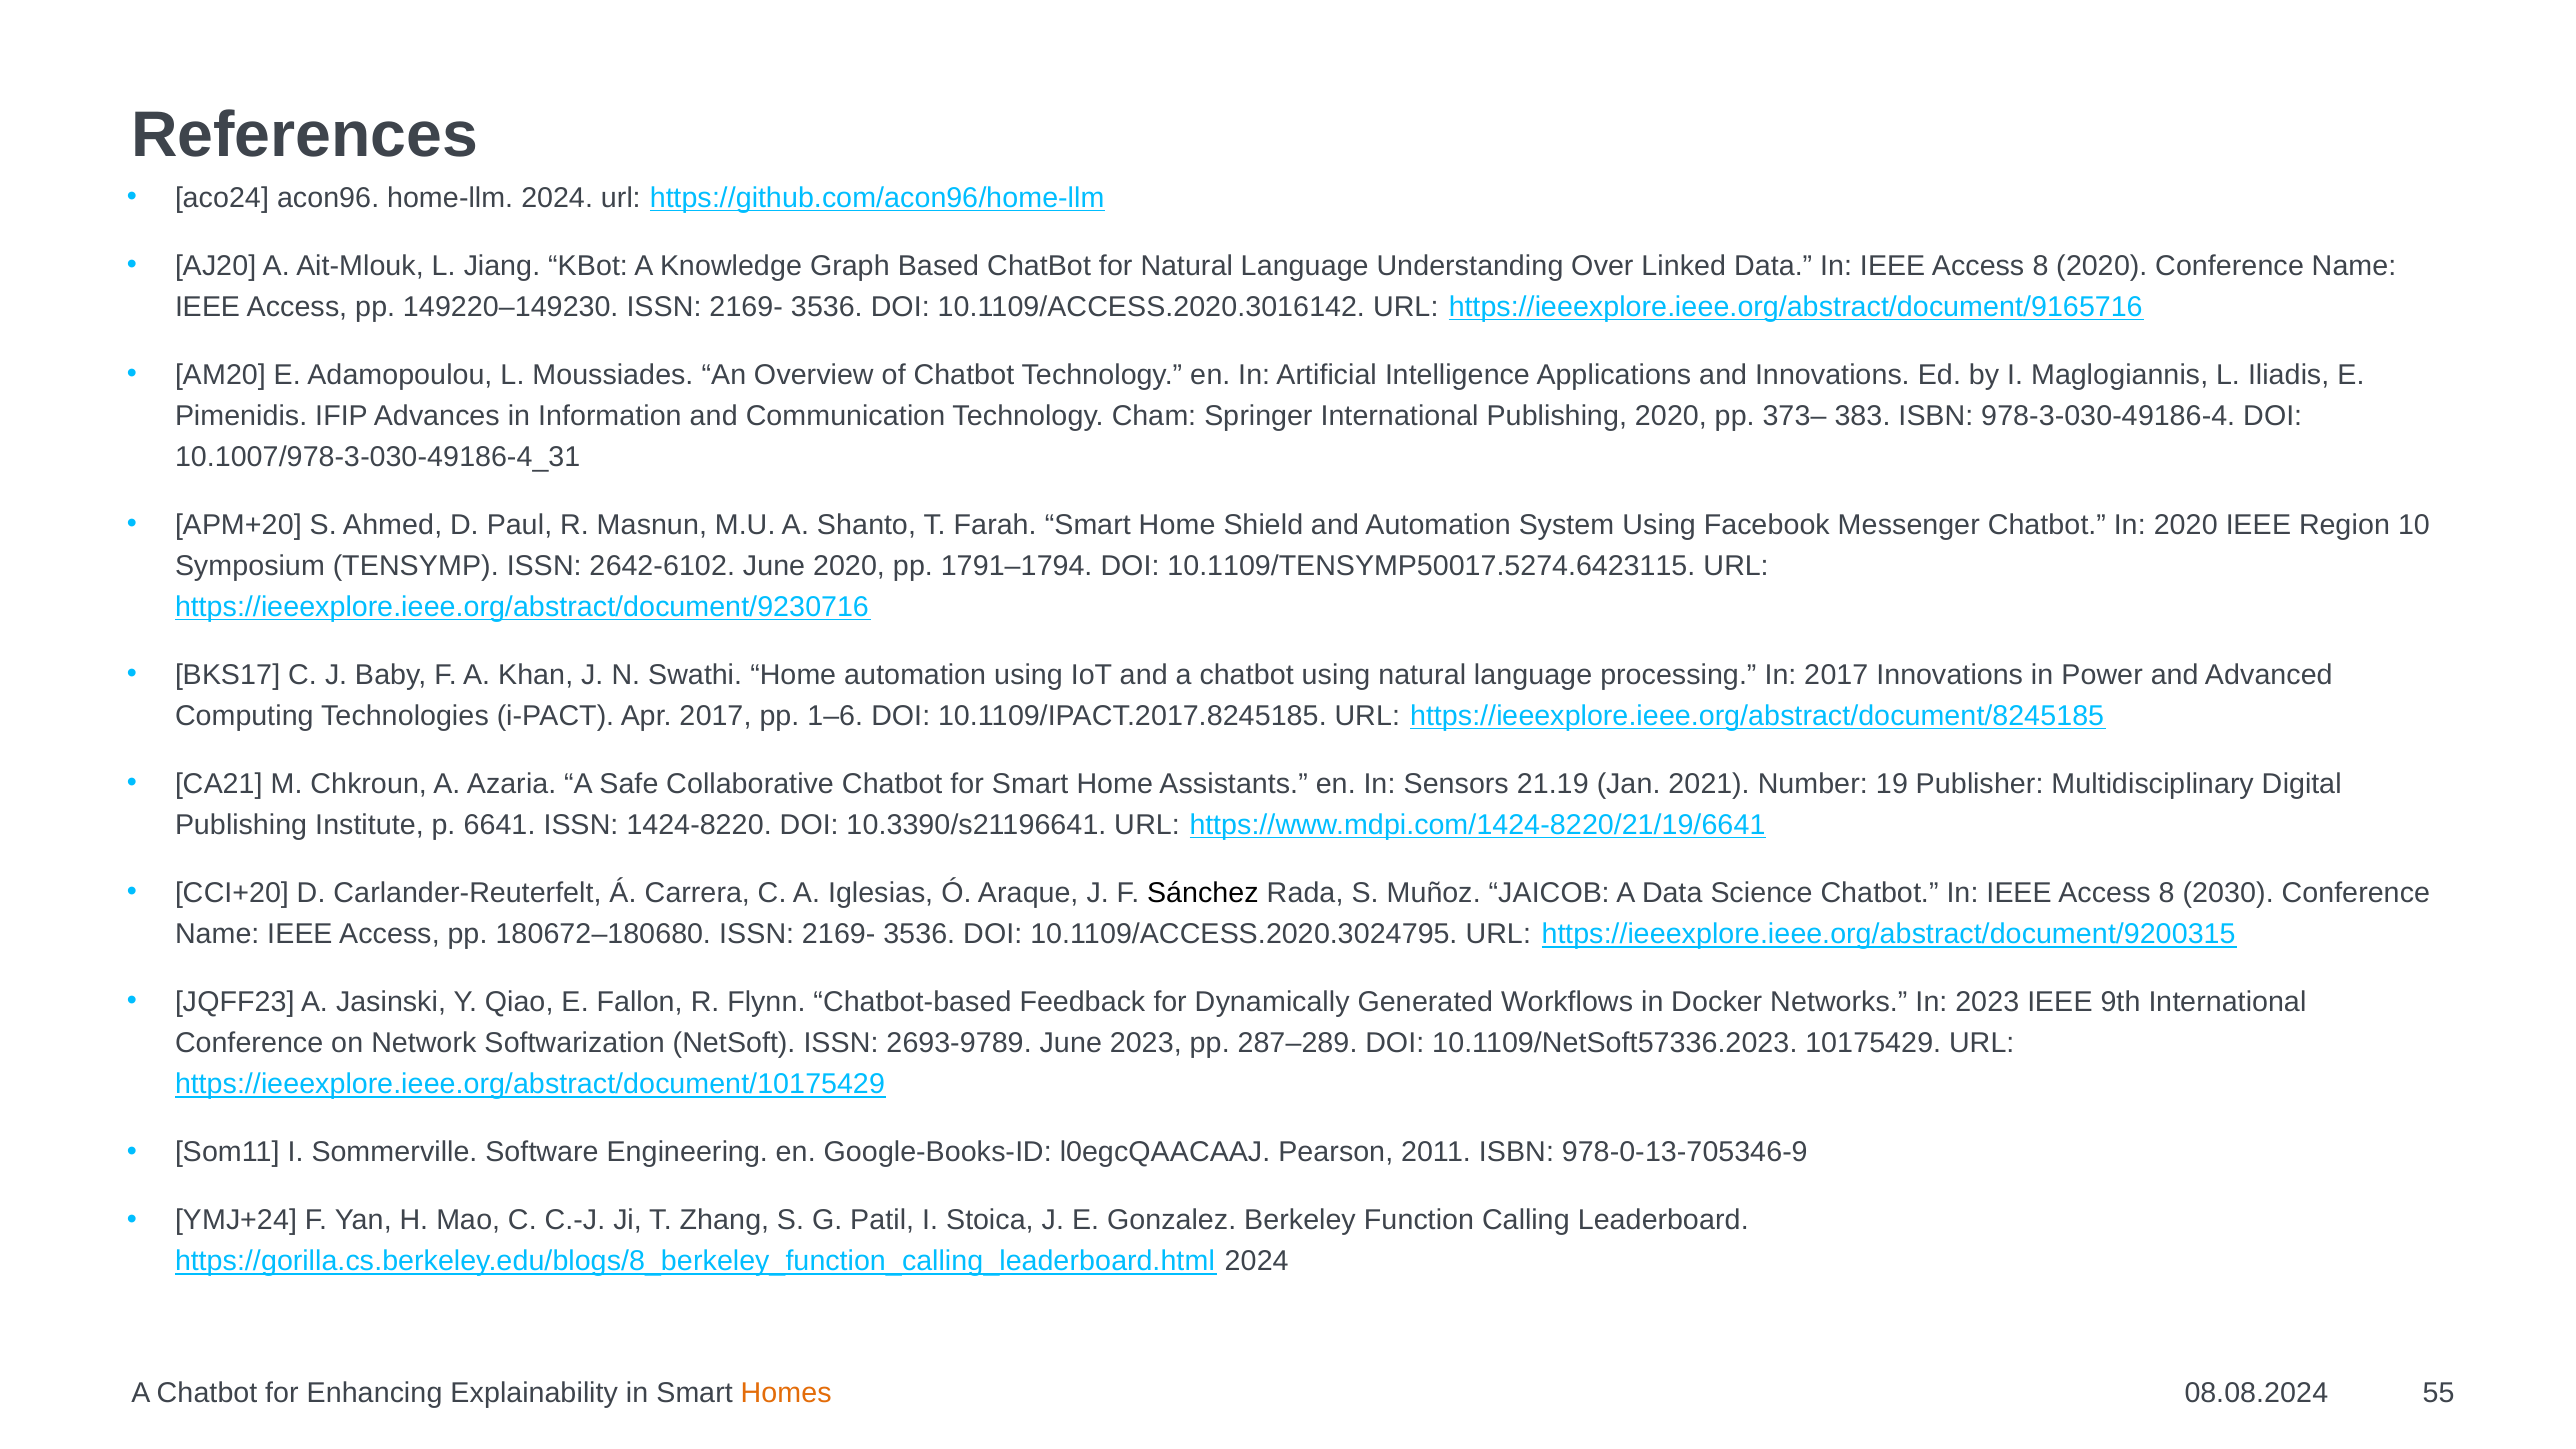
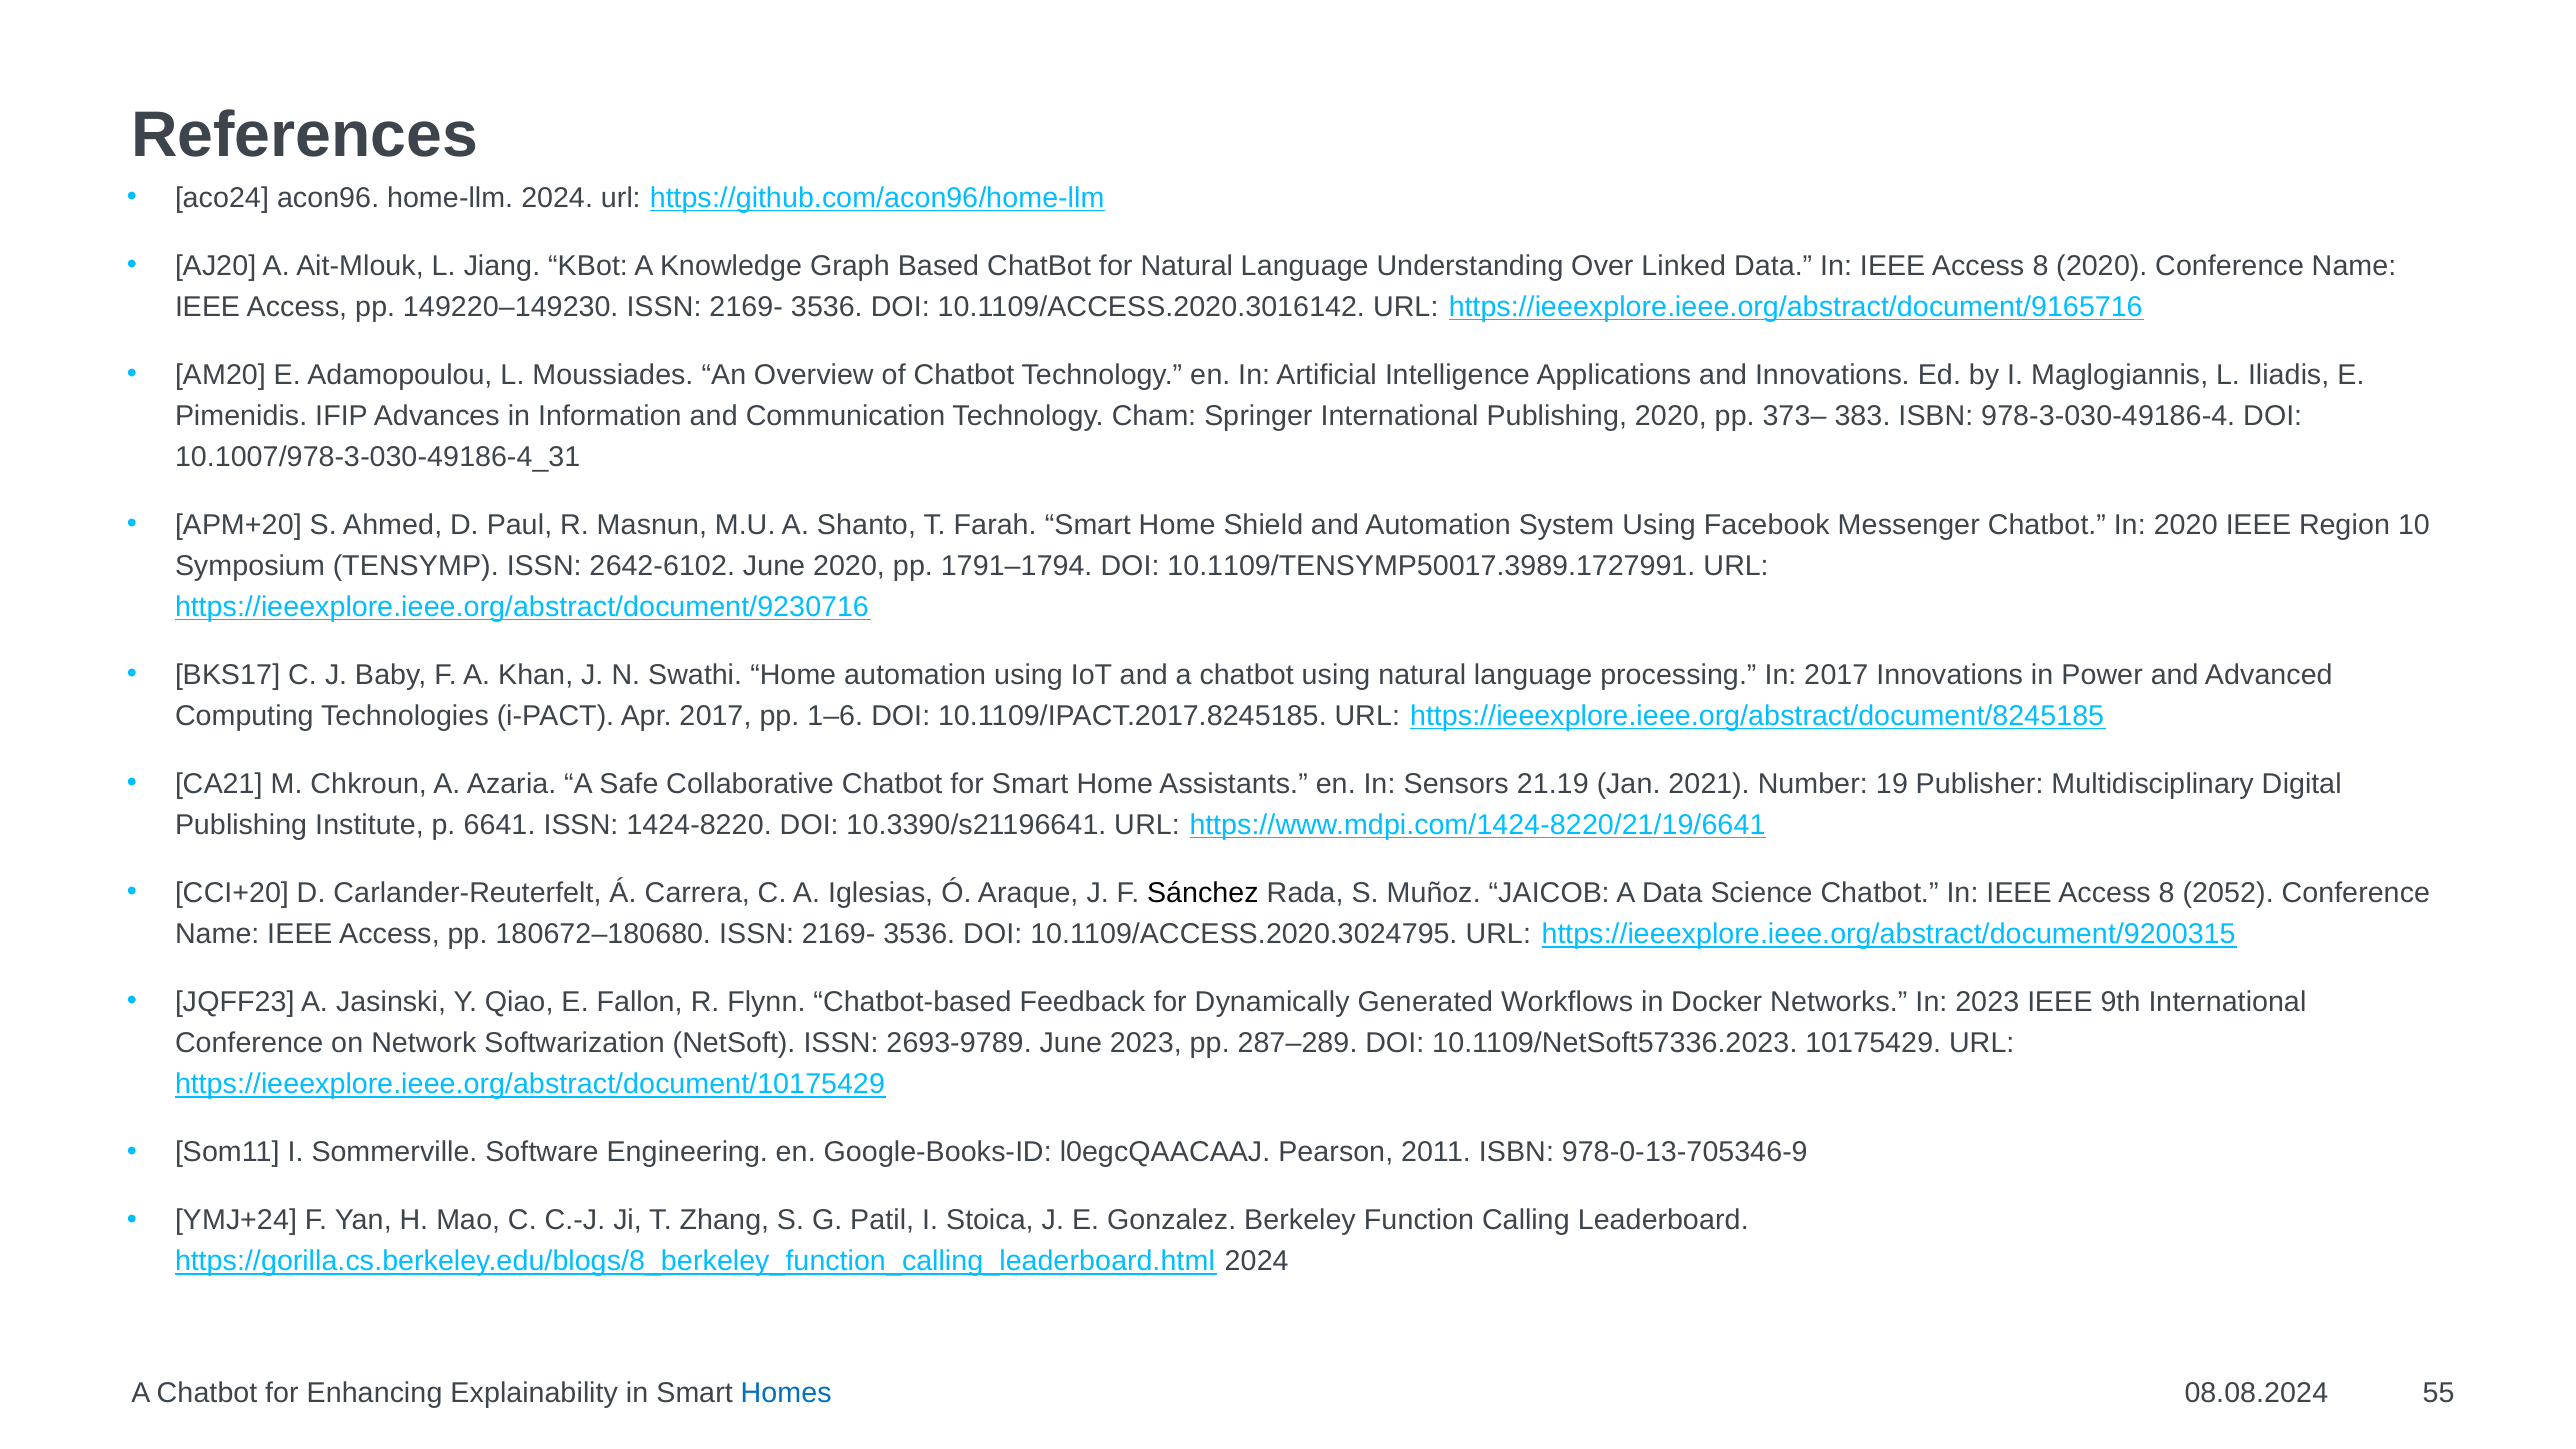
10.1109/TENSYMP50017.5274.6423115: 10.1109/TENSYMP50017.5274.6423115 -> 10.1109/TENSYMP50017.3989.1727991 (1431, 566)
2030: 2030 -> 2052 (2228, 893)
Homes colour: orange -> blue (786, 1393)
